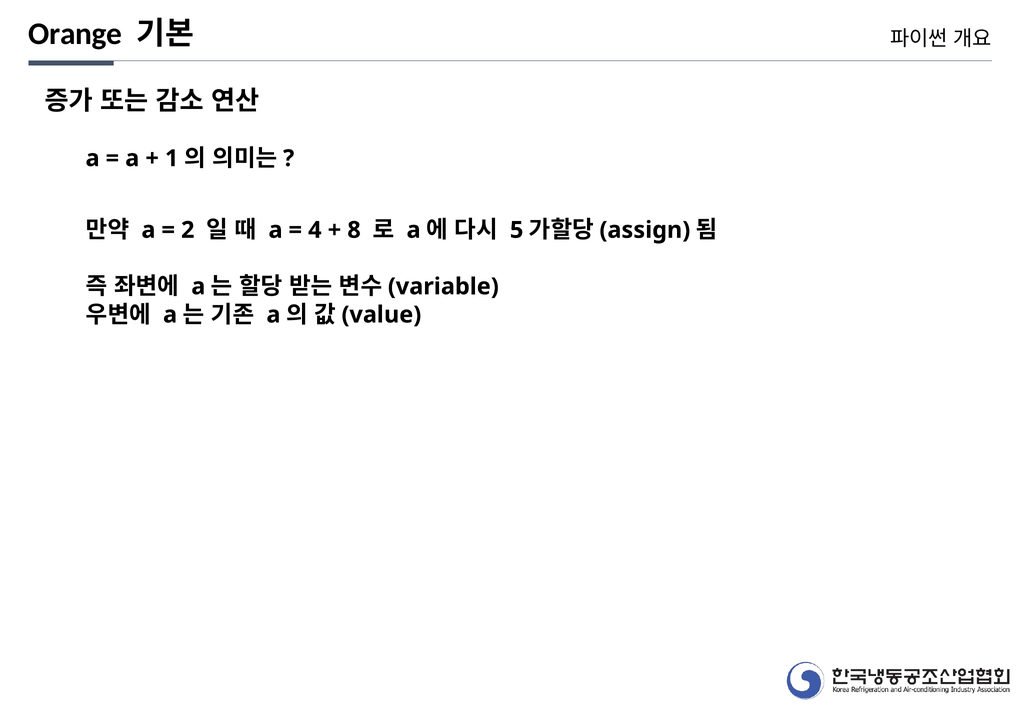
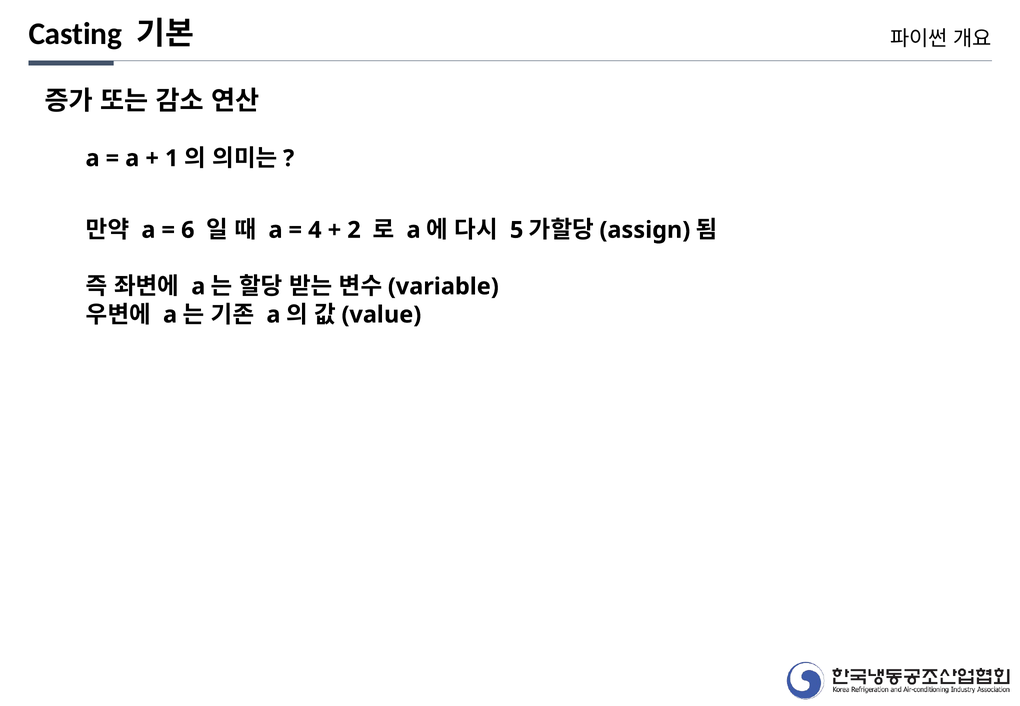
Orange: Orange -> Casting (75, 34)
2: 2 -> 6 (188, 230)
8: 8 -> 2 (354, 230)
